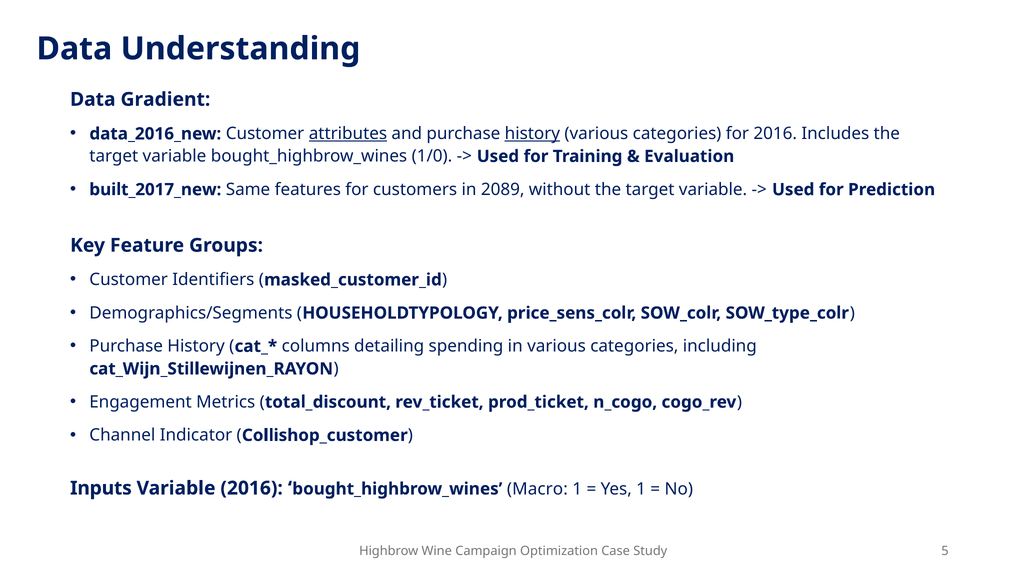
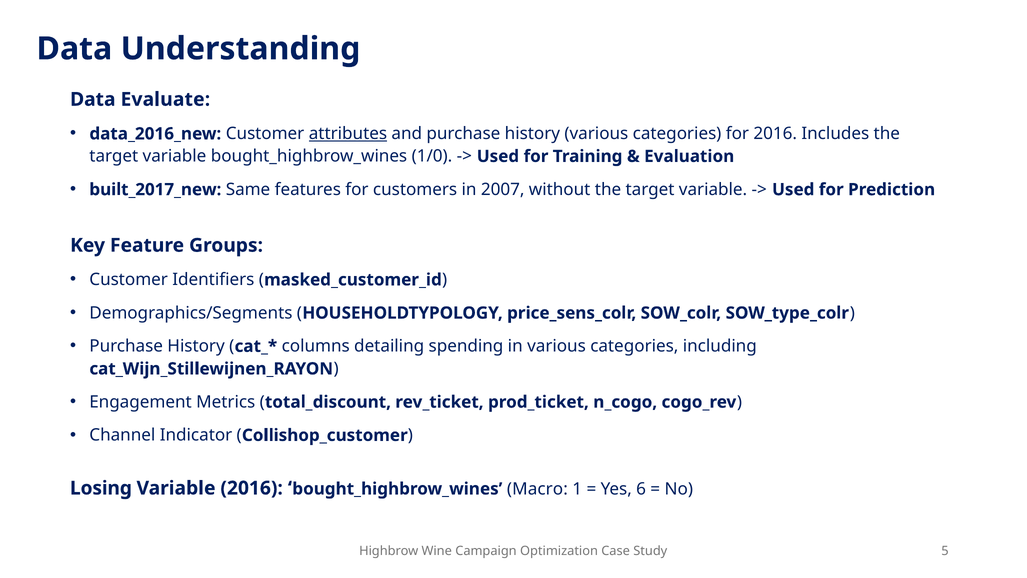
Gradient: Gradient -> Evaluate (165, 99)
history underline: present -> none (532, 134)
2089: 2089 -> 2007 (503, 189)
Inputs: Inputs -> Losing (101, 488)
Yes 1: 1 -> 6 (641, 489)
